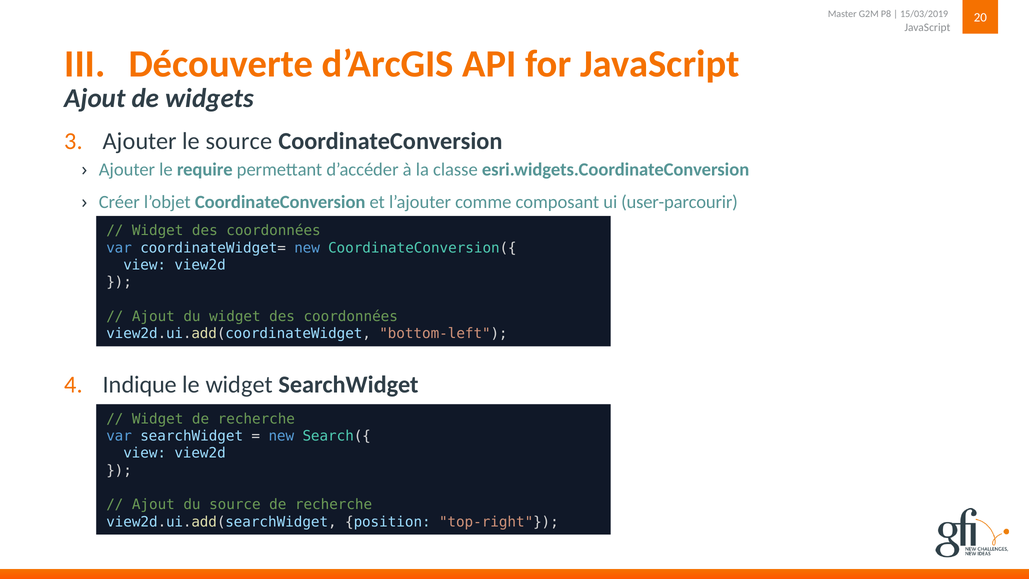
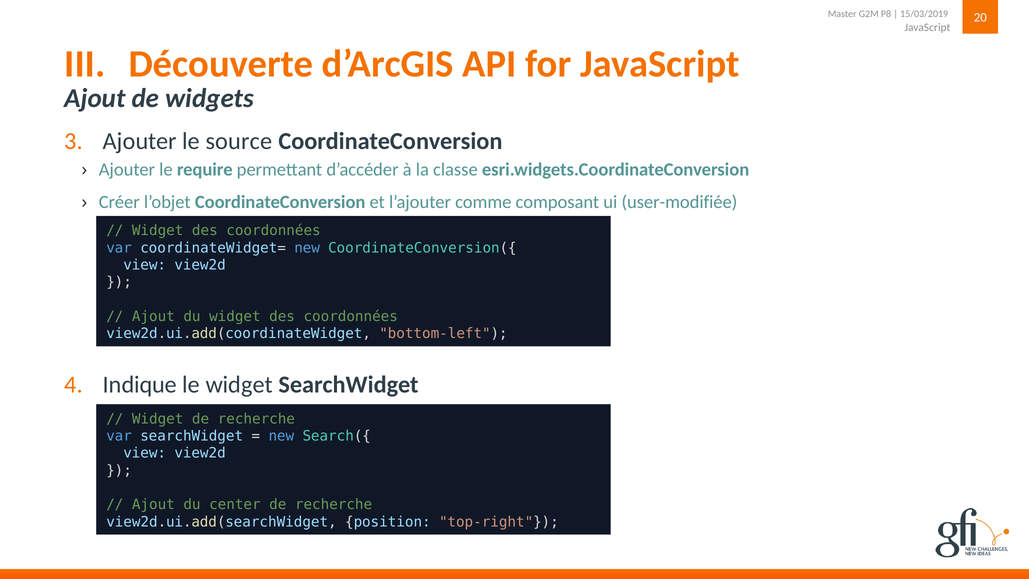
user-parcourir: user-parcourir -> user-modifiée (679, 202)
du source: source -> center (235, 505)
